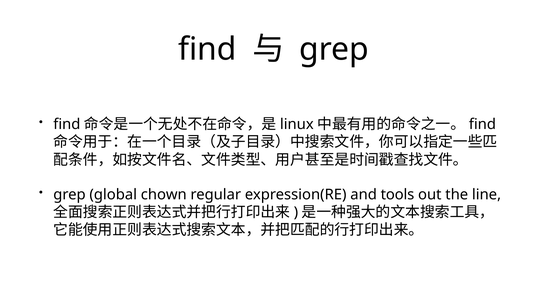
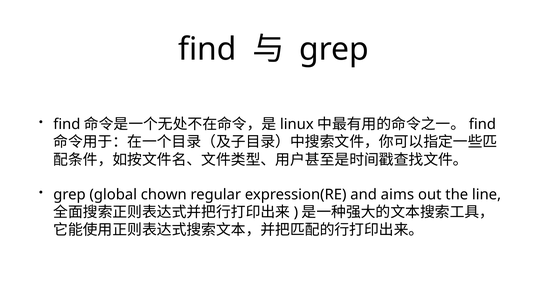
tools: tools -> aims (397, 194)
